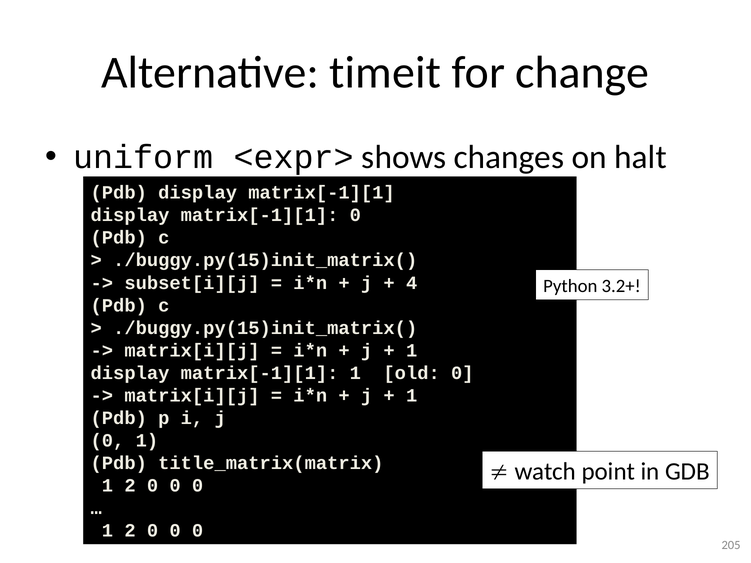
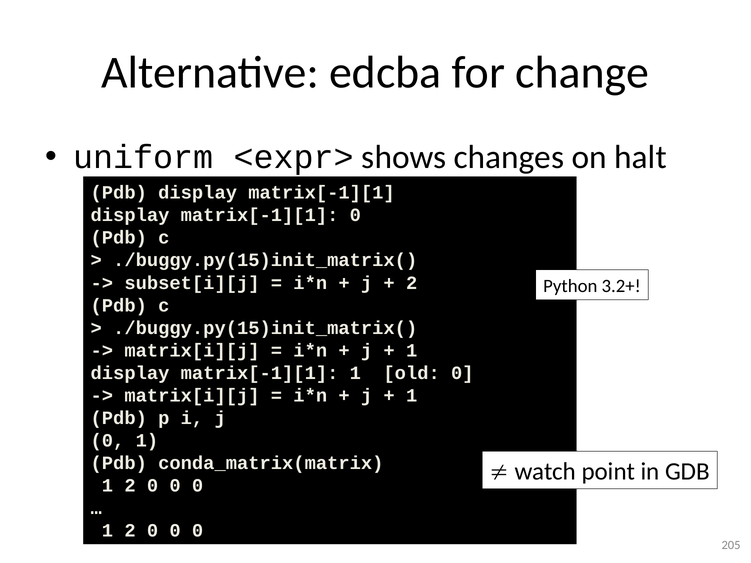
timeit: timeit -> edcba (385, 73)
4: 4 -> 2 (412, 283)
title_matrix(matrix: title_matrix(matrix -> conda_matrix(matrix (271, 463)
